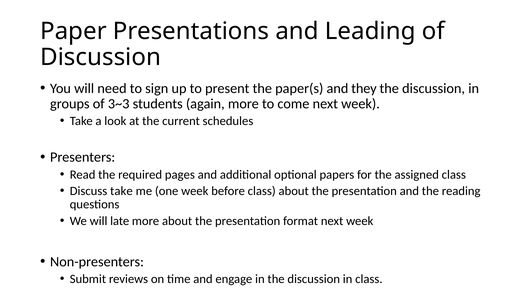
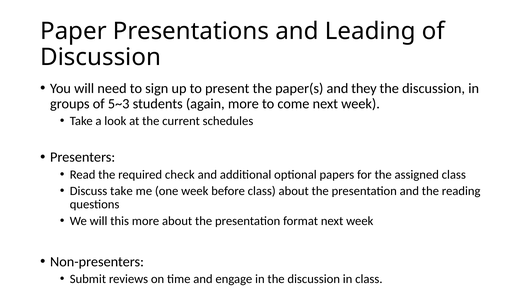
3~3: 3~3 -> 5~3 (119, 104)
pages: pages -> check (180, 175)
late: late -> this (120, 221)
